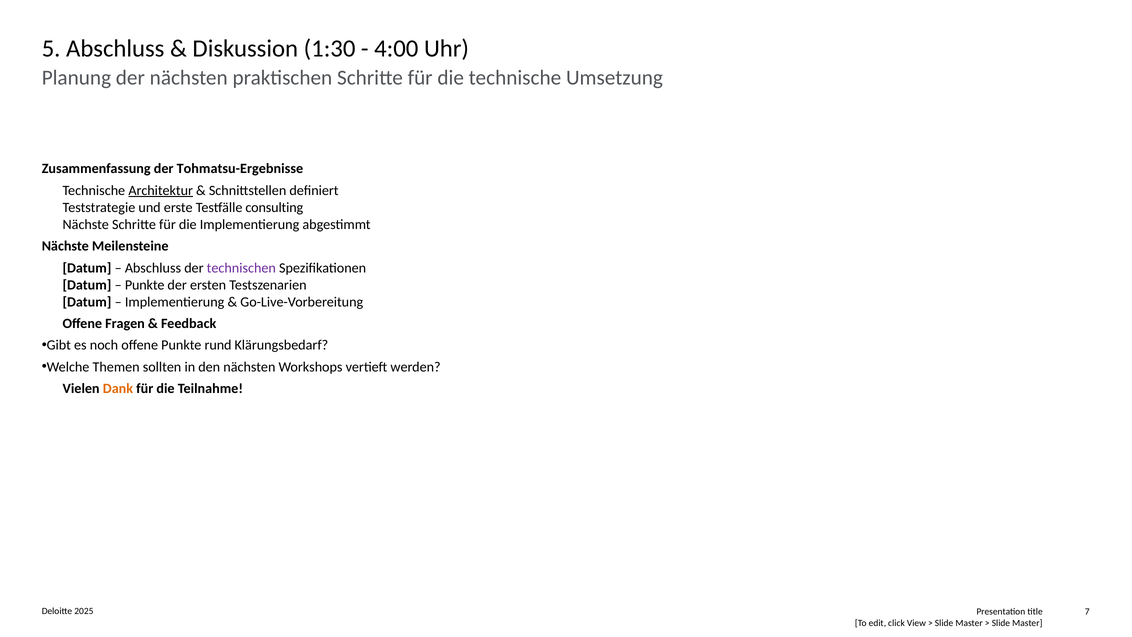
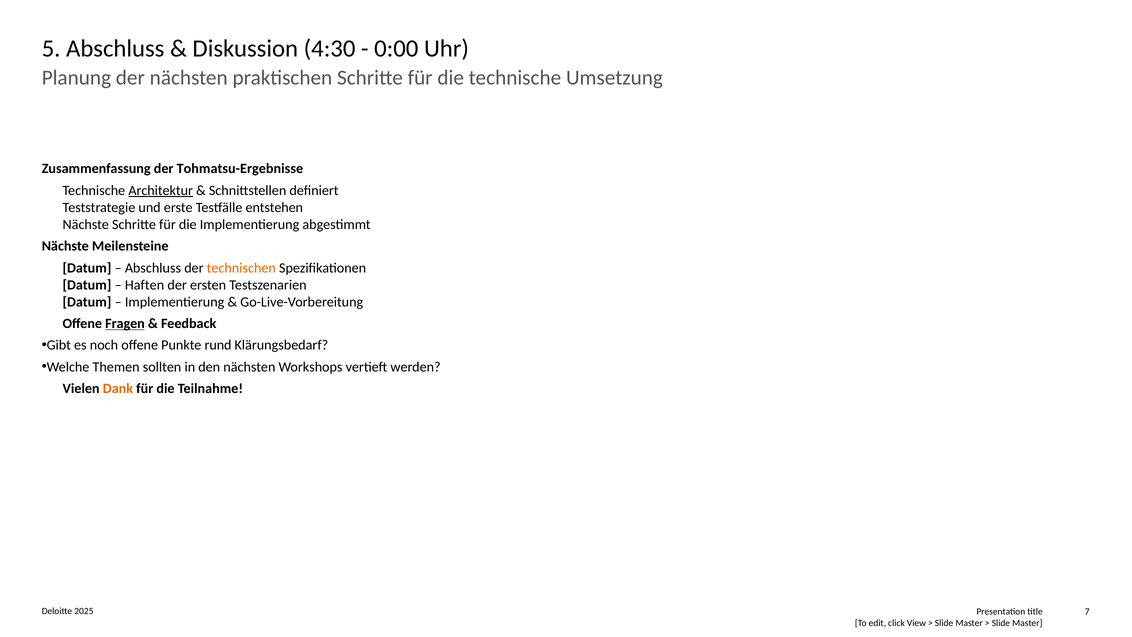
1:30: 1:30 -> 4:30 (330, 49)
4:00: 4:00 -> 0:00 (396, 49)
consulting: consulting -> entstehen (274, 207)
technischen colour: purple -> orange (241, 268)
Punkte: Punkte -> Haften (145, 285)
Fragen underline: none -> present (125, 323)
